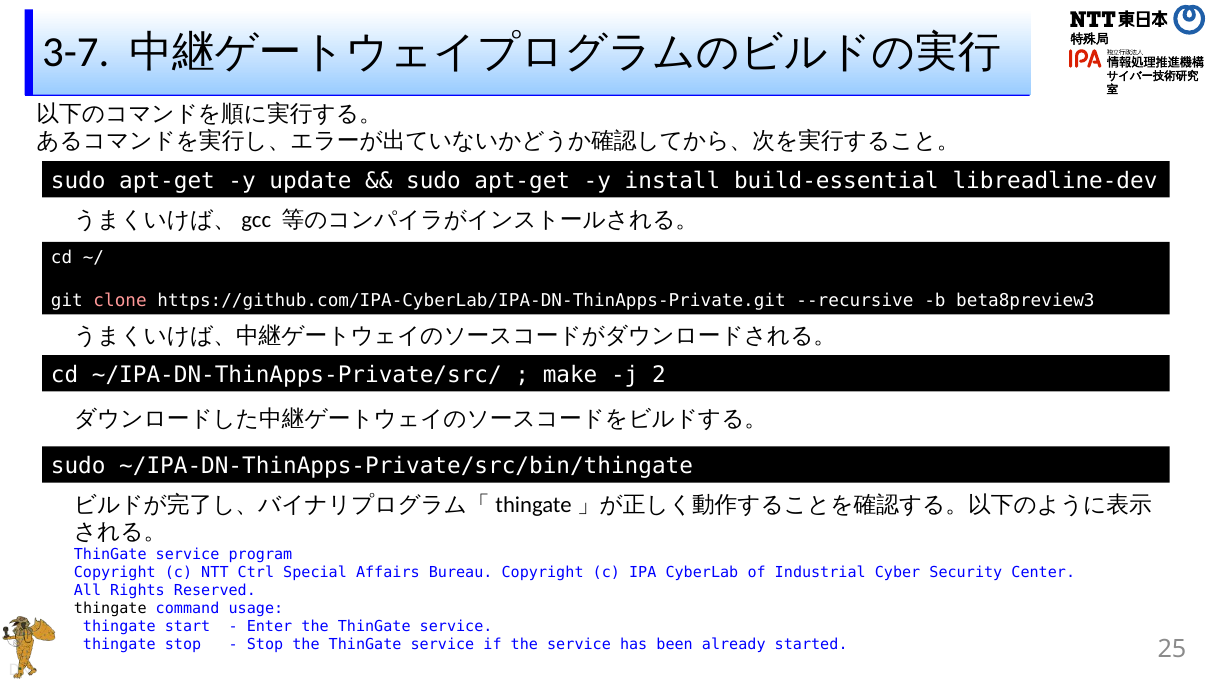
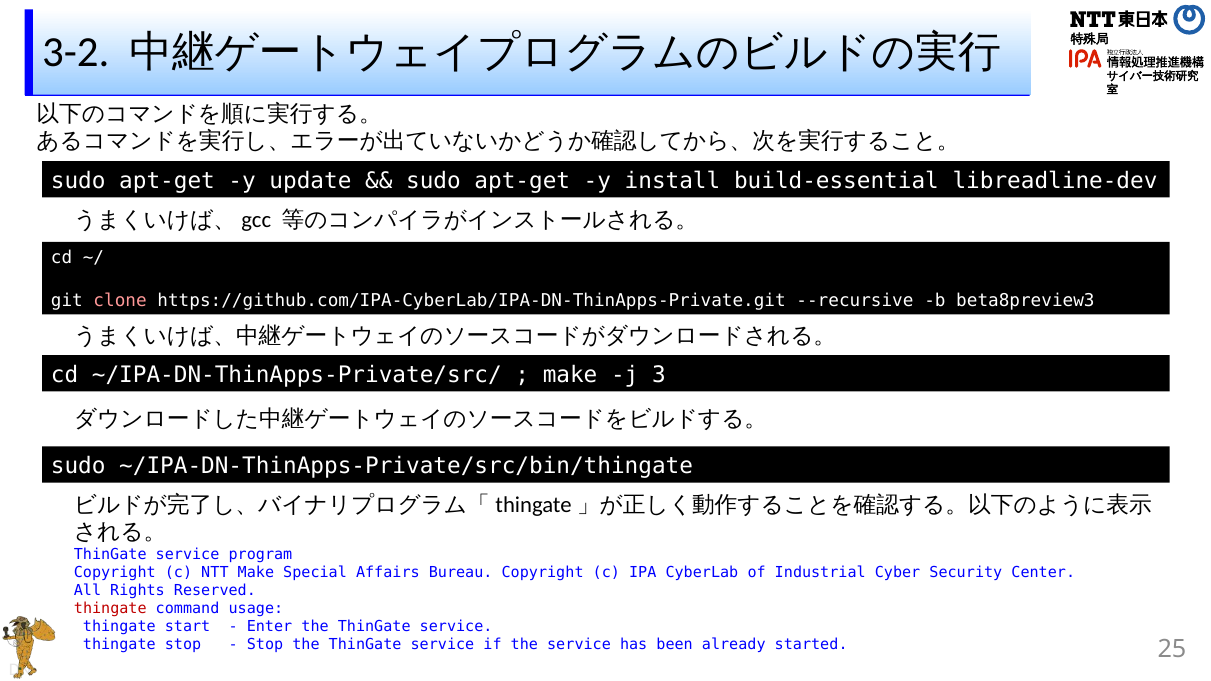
3-7: 3-7 -> 3-2 (76, 52)
2: 2 -> 3 (659, 375)
NTT Ctrl: Ctrl -> Make (256, 572)
thingate colour: black -> red (110, 609)
